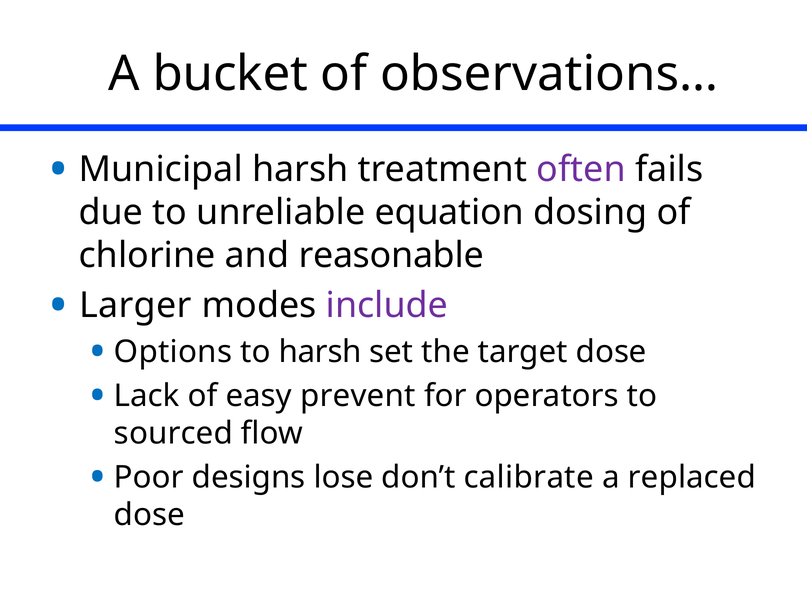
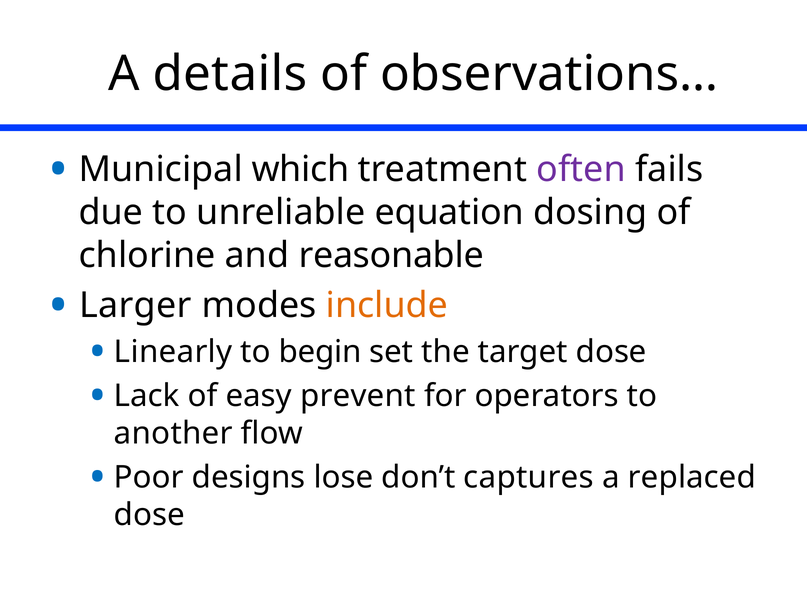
bucket: bucket -> details (230, 74)
Municipal harsh: harsh -> which (300, 169)
include colour: purple -> orange (387, 306)
Options: Options -> Linearly (173, 352)
to harsh: harsh -> begin (320, 352)
sourced: sourced -> another (173, 434)
calibrate: calibrate -> captures (529, 478)
